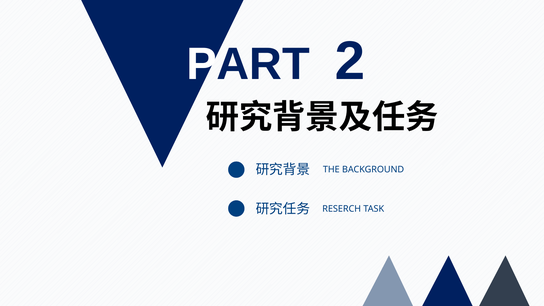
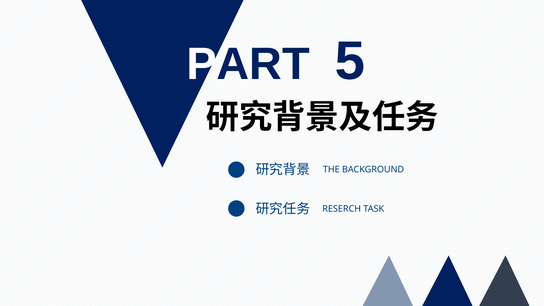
2: 2 -> 5 (350, 61)
